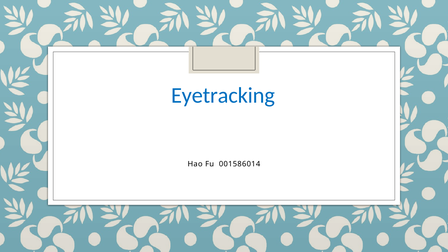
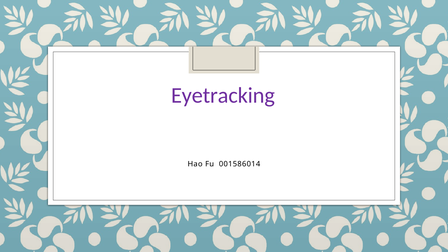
Eyetracking colour: blue -> purple (223, 95)
